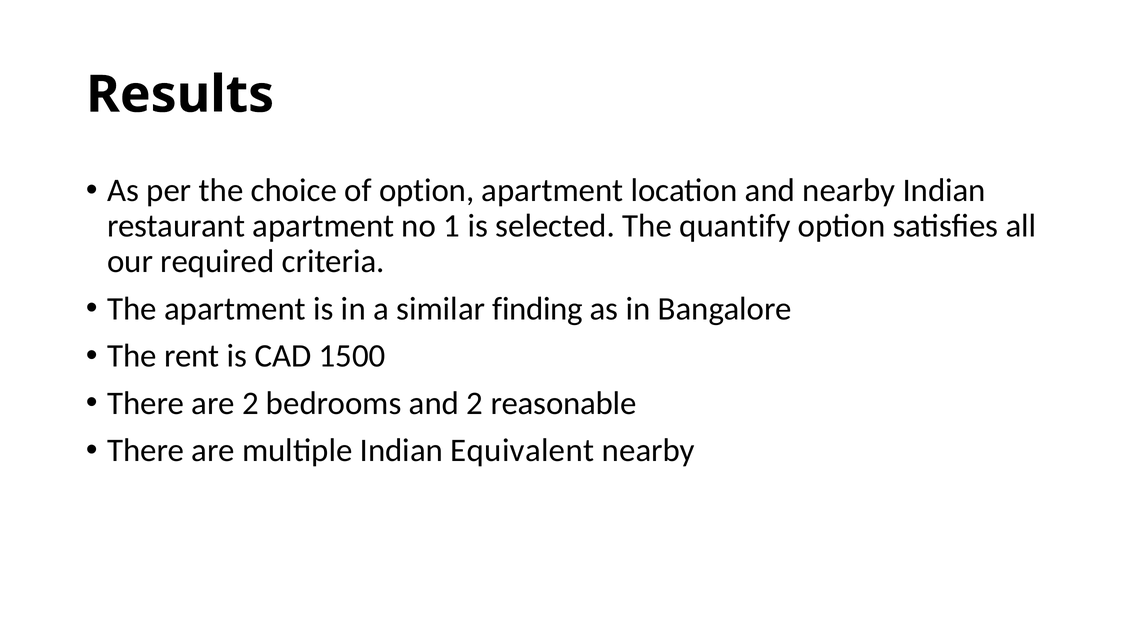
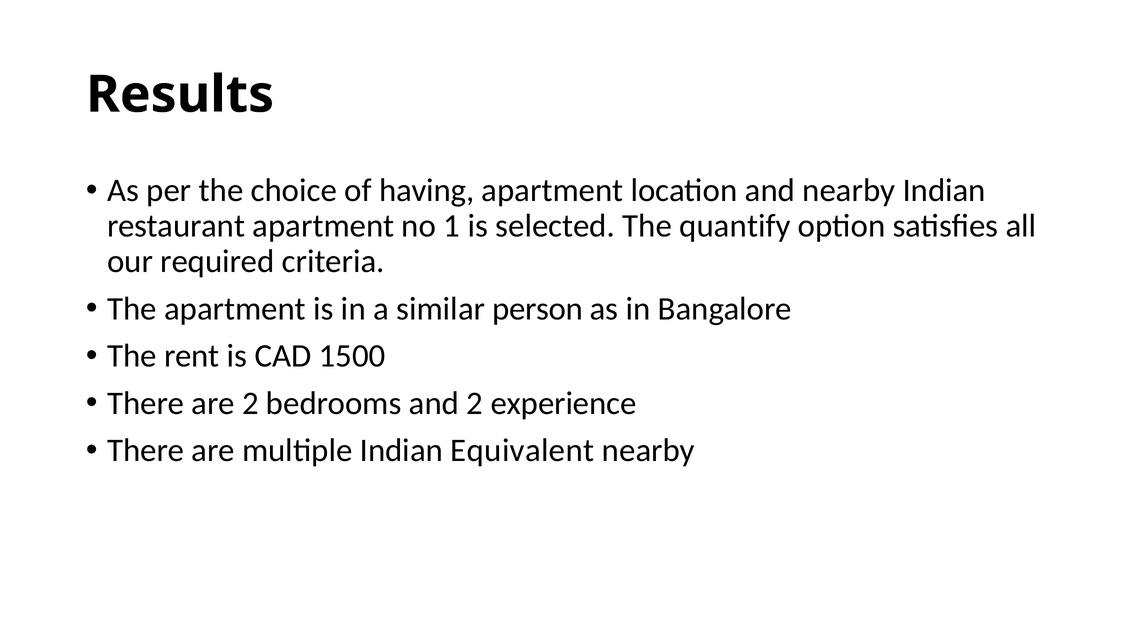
of option: option -> having (427, 191)
finding: finding -> person (538, 309)
reasonable: reasonable -> experience (563, 404)
